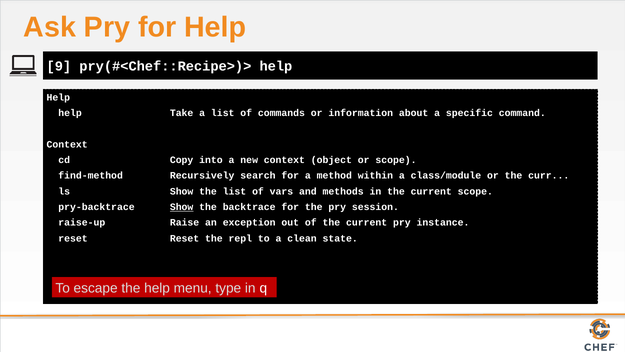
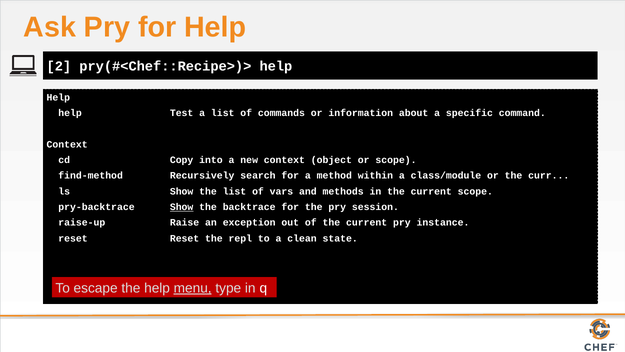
9: 9 -> 2 (59, 66)
Take: Take -> Test (182, 113)
menu underline: none -> present (193, 288)
